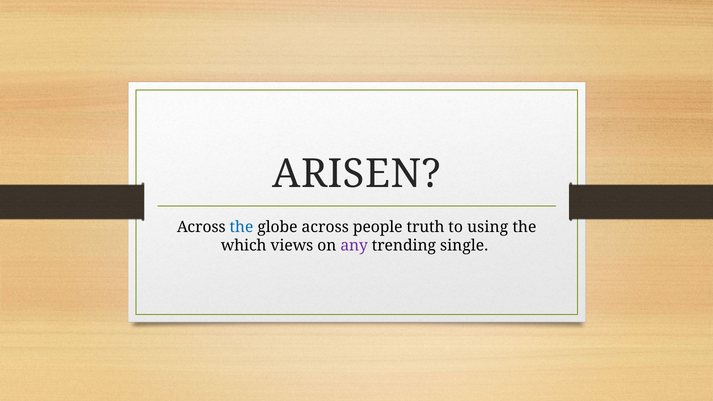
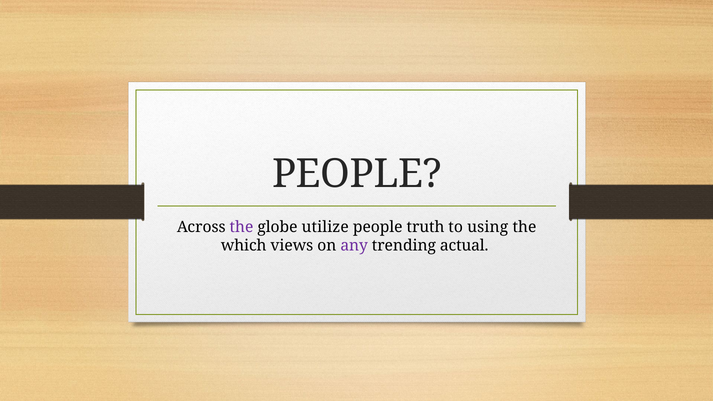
ARISEN: ARISEN -> PEOPLE (357, 174)
the colour: blue -> purple (241, 227)
globe across: across -> utilize (325, 227)
single: single -> actual (464, 246)
